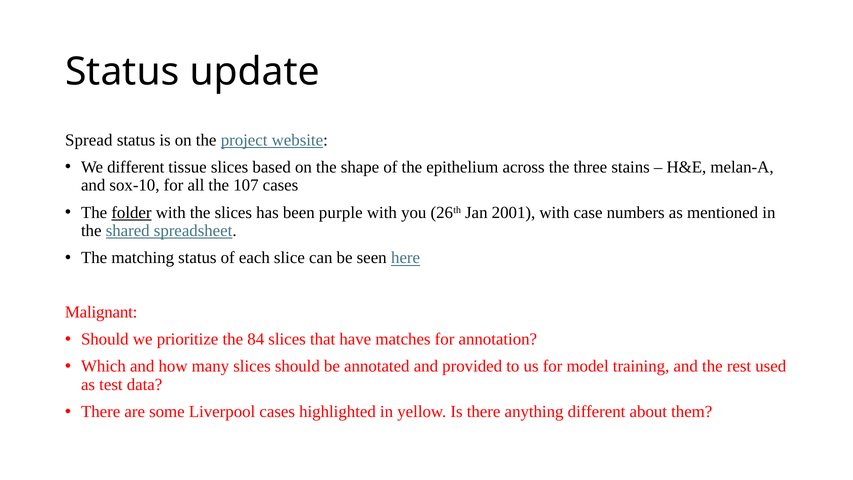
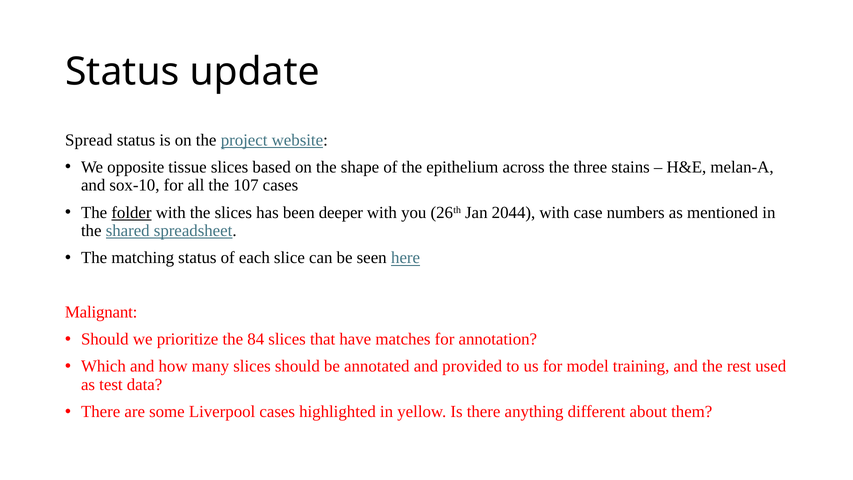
We different: different -> opposite (136, 167)
purple: purple -> deeper (341, 212)
2001: 2001 -> 2044 (513, 212)
